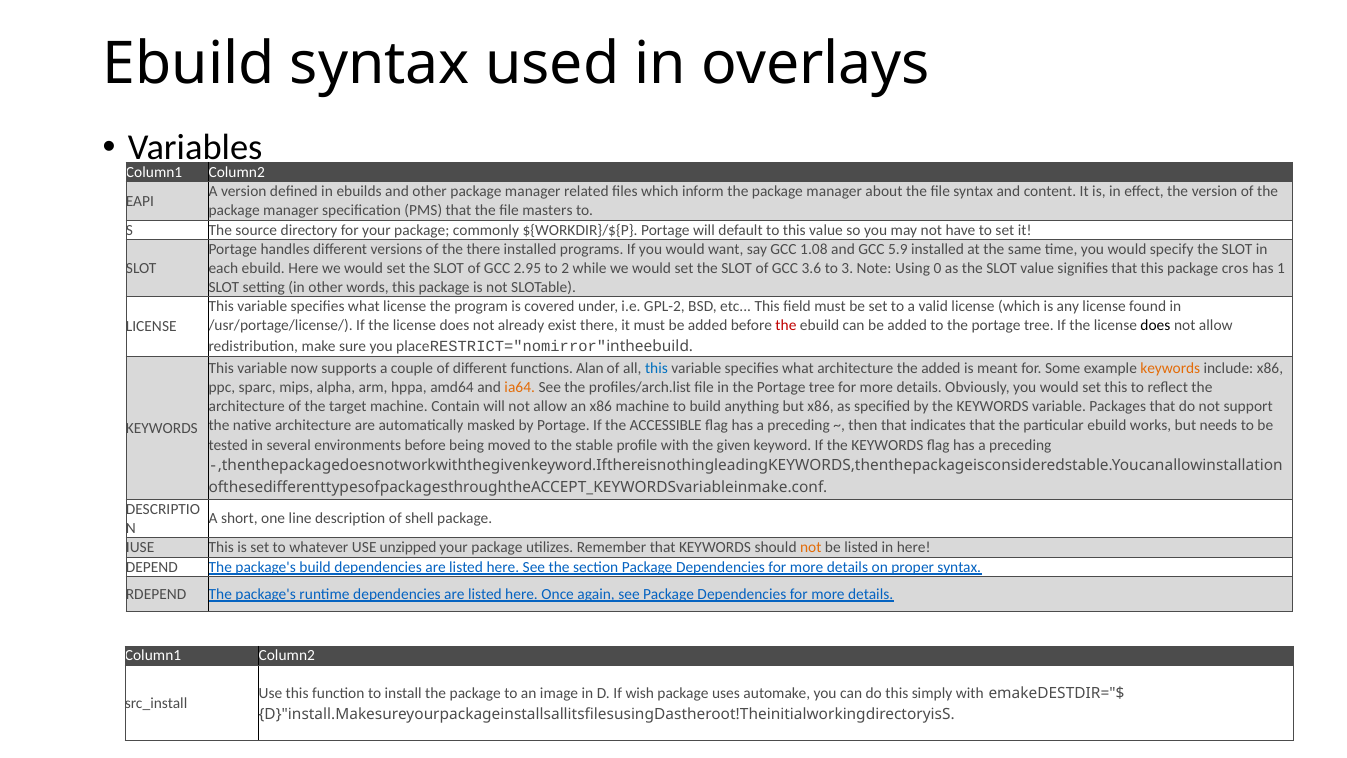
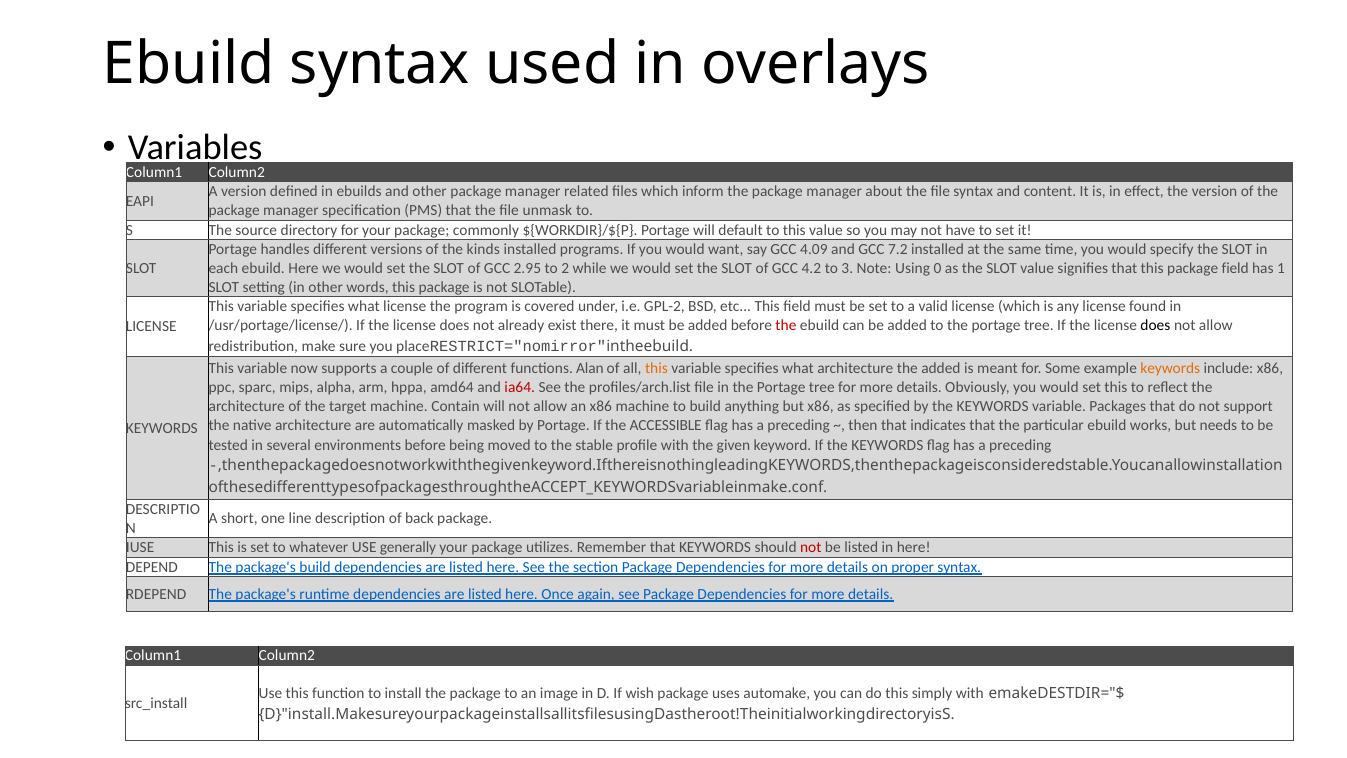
masters: masters -> unmask (547, 210)
the there: there -> kinds (483, 249)
1.08: 1.08 -> 4.09 (814, 249)
5.9: 5.9 -> 7.2 (898, 249)
3.6: 3.6 -> 4.2 (811, 268)
package cros: cros -> field (1235, 268)
this colour: blue -> orange (656, 369)
ia64 colour: orange -> red (520, 388)
shell: shell -> back (420, 518)
unzipped: unzipped -> generally (408, 547)
not colour: orange -> red (811, 547)
